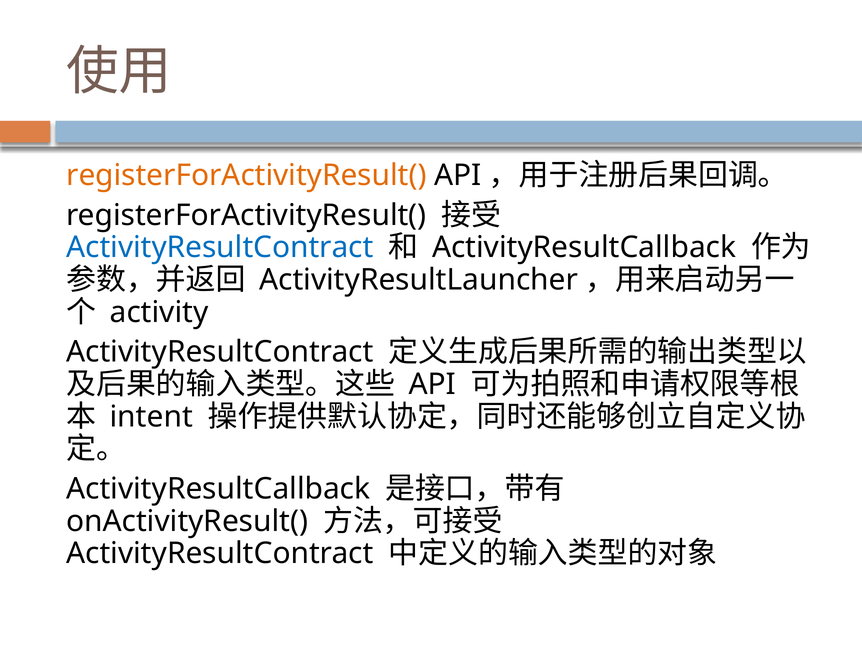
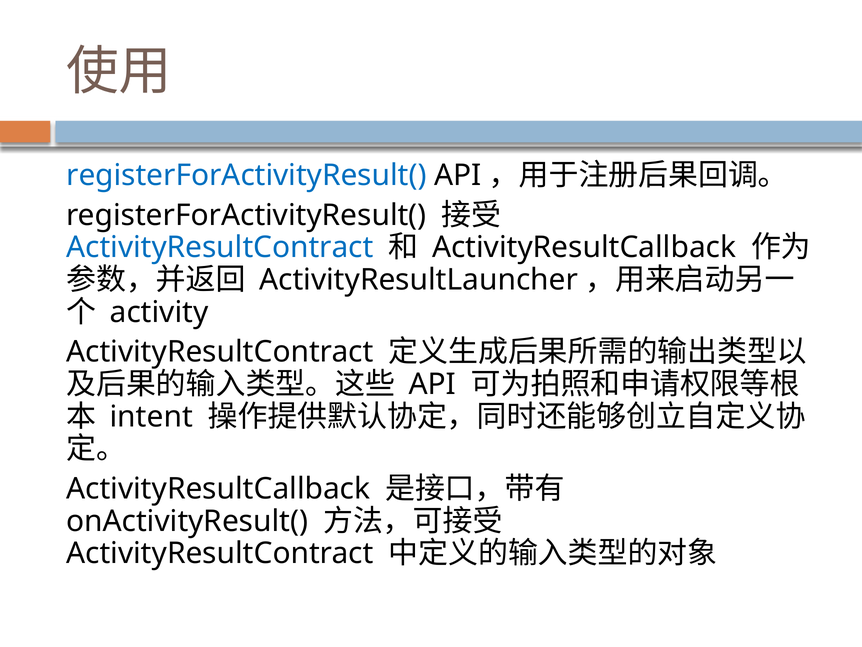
registerForActivityResult( colour: orange -> blue (246, 175)
